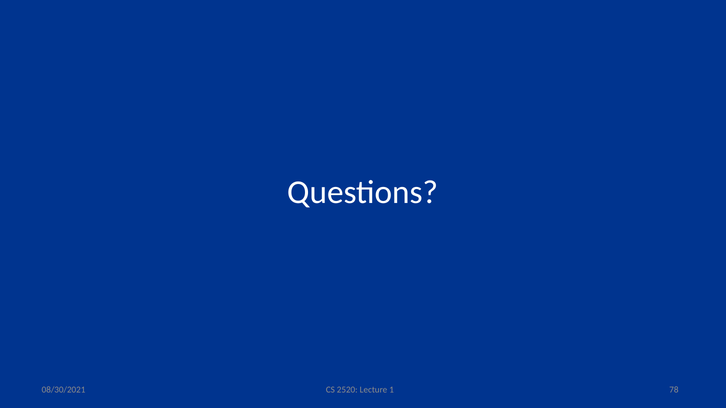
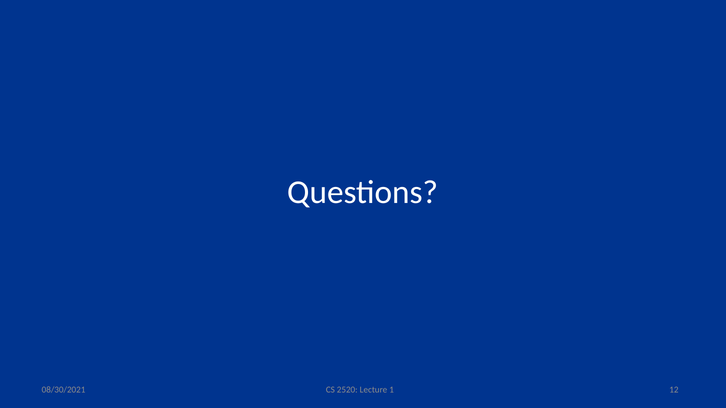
78: 78 -> 12 (674, 390)
